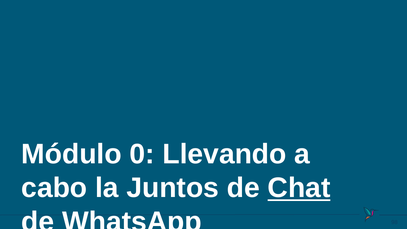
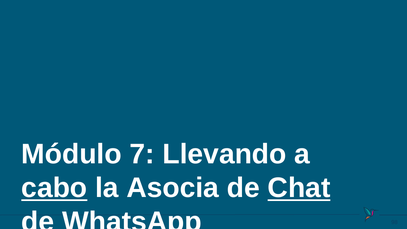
0: 0 -> 7 (142, 154)
cabo underline: none -> present (54, 188)
Juntos: Juntos -> Asocia (173, 188)
